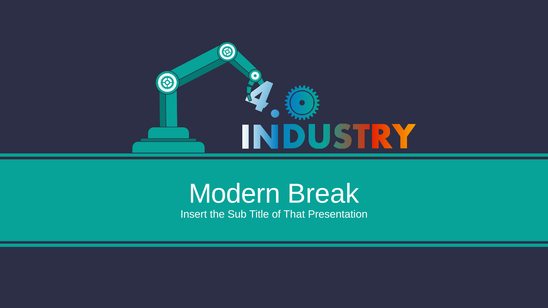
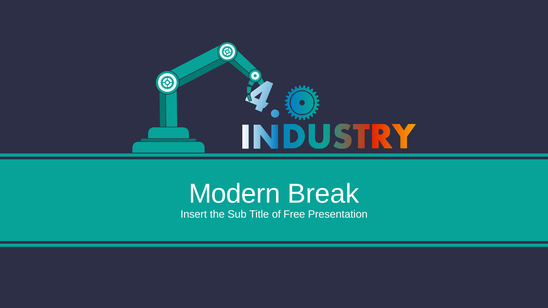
That: That -> Free (294, 214)
